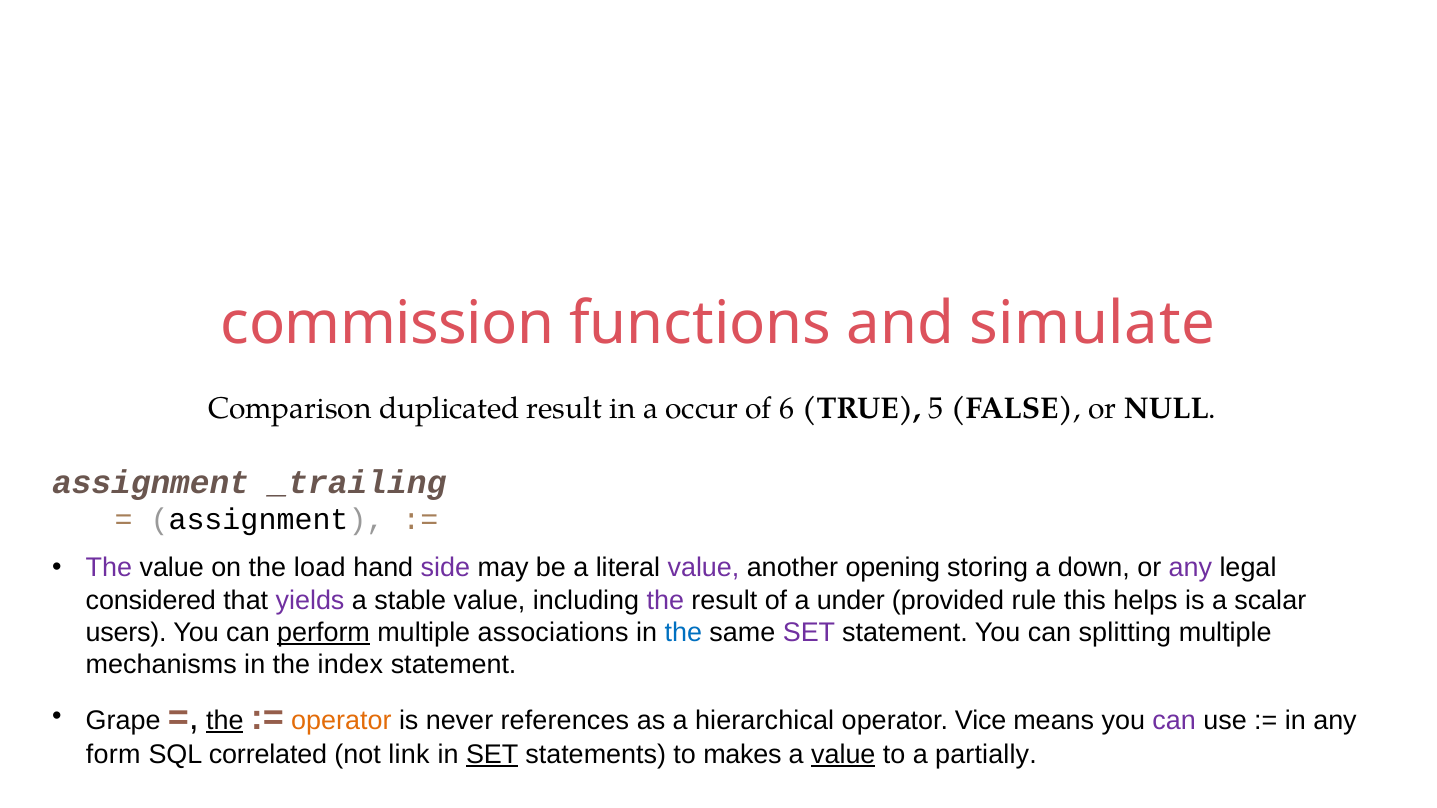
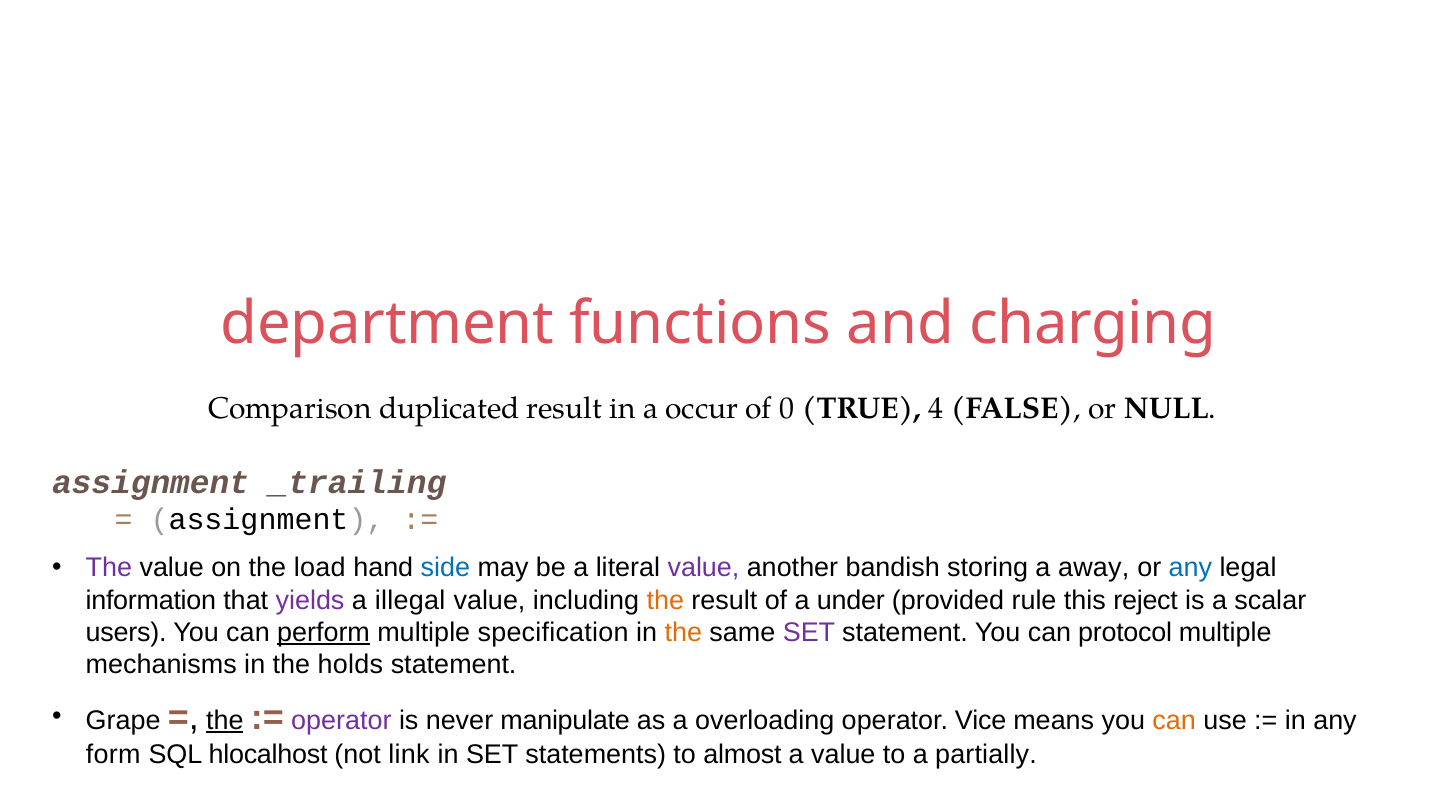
commission: commission -> department (387, 324)
simulate: simulate -> charging (1093, 324)
6: 6 -> 0 (787, 409)
5: 5 -> 4 (936, 409)
side colour: purple -> blue (445, 568)
opening: opening -> bandish (893, 568)
down: down -> away (1094, 568)
any colour: purple -> blue (1190, 568)
considered: considered -> information (151, 600)
stable: stable -> illegal (410, 600)
the colour: purple -> orange (665, 600)
helps: helps -> reject (1146, 600)
associations: associations -> specification (553, 633)
the colour: blue -> orange (683, 633)
splitting: splitting -> protocol (1125, 633)
index: index -> holds (350, 665)
operator colour: orange -> purple (341, 721)
references: references -> manipulate (565, 721)
hierarchical: hierarchical -> overloading (765, 721)
can colour: purple -> orange (1174, 721)
correlated: correlated -> hlocalhost (268, 755)
SET underline: present -> none (492, 755)
makes: makes -> almost (742, 755)
value underline: present -> none (843, 755)
